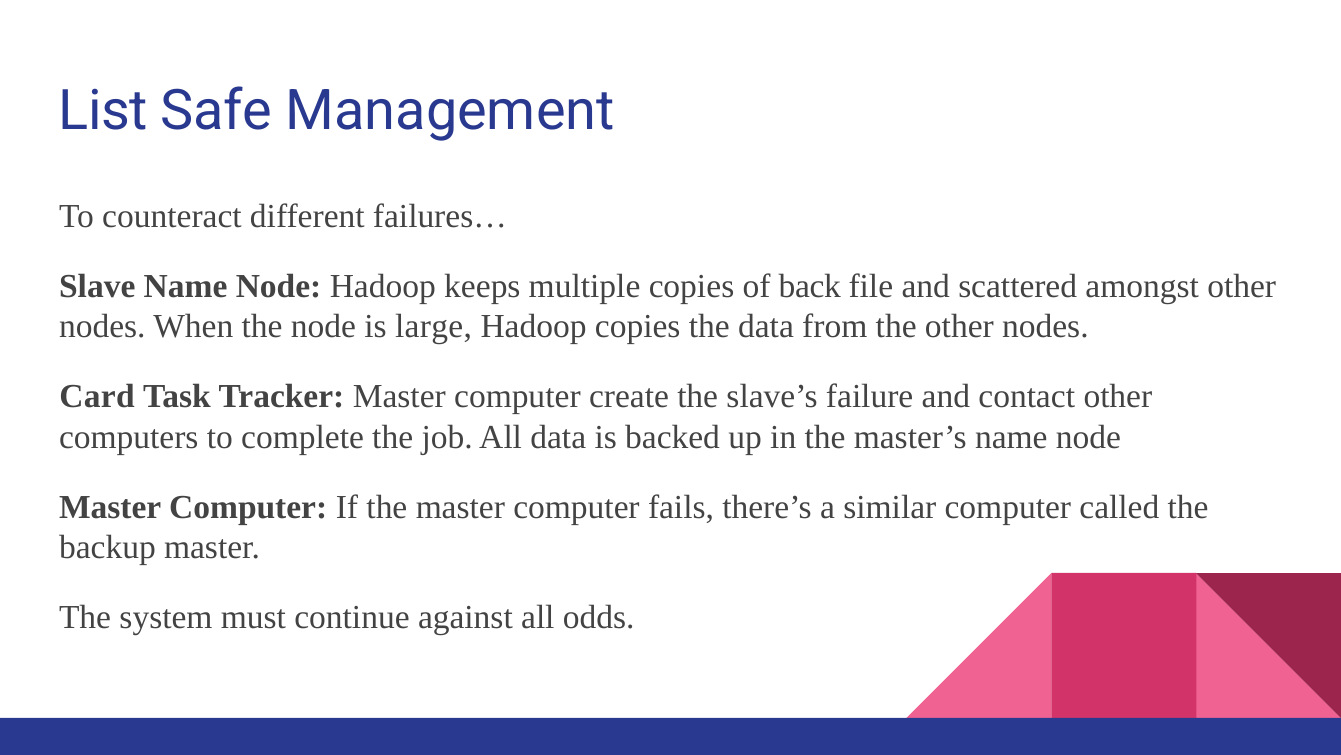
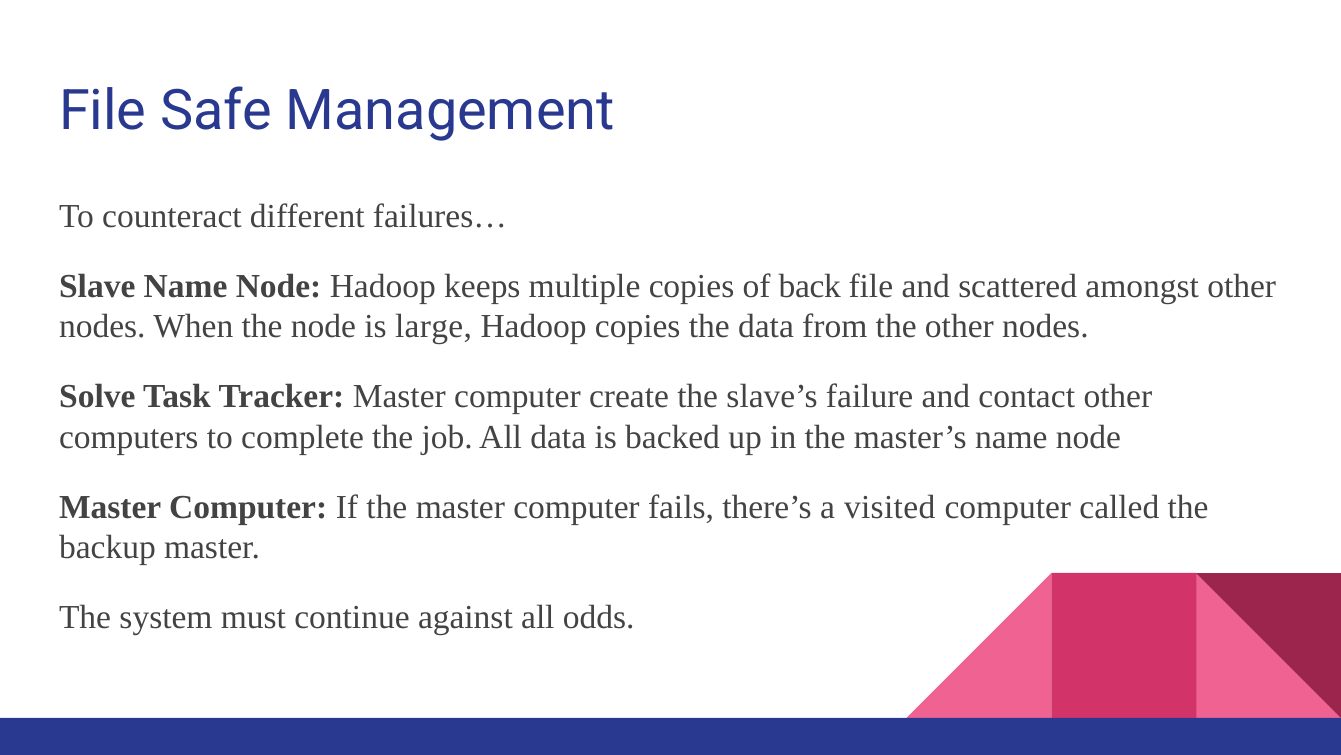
List: List -> File (103, 111)
Card: Card -> Solve (97, 396)
similar: similar -> visited (890, 507)
